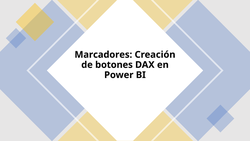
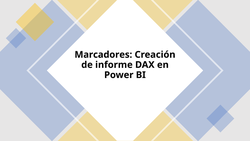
botones: botones -> informe (114, 65)
